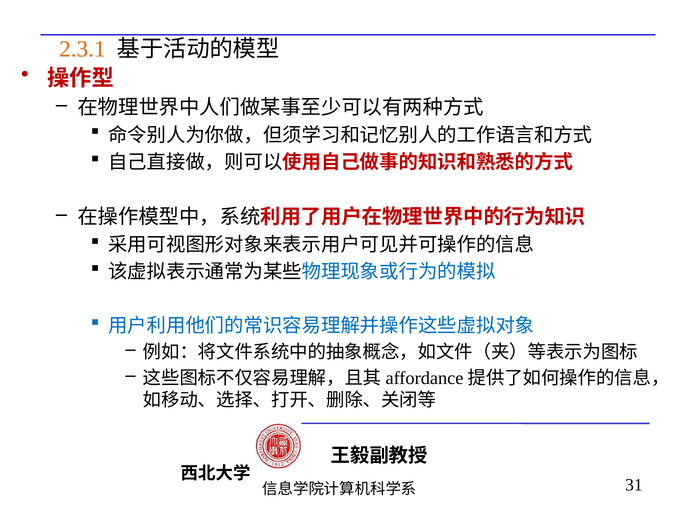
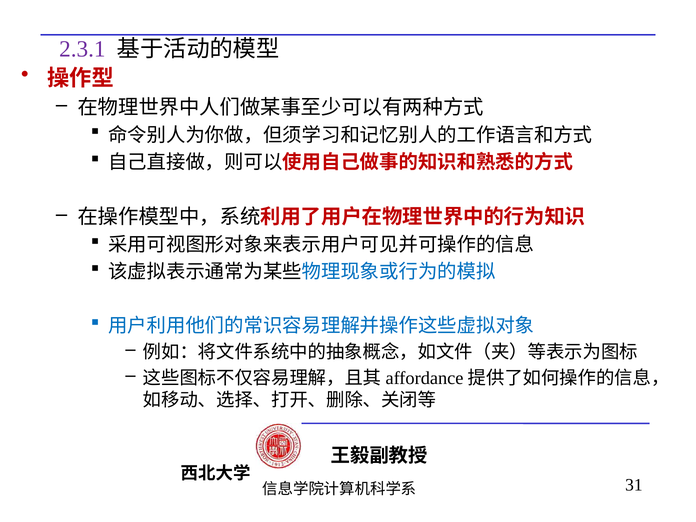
2.3.1 colour: orange -> purple (82, 49)
